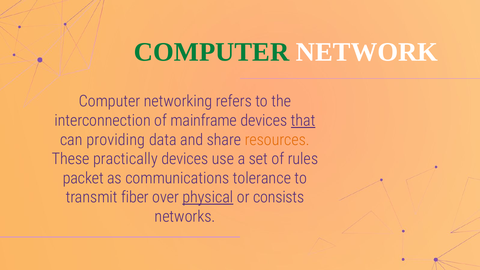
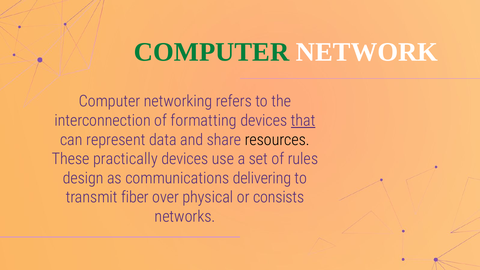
mainframe: mainframe -> formatting (204, 121)
providing: providing -> represent (116, 140)
resources colour: orange -> black (277, 140)
packet: packet -> design (83, 178)
tolerance: tolerance -> delivering (262, 178)
physical underline: present -> none (208, 197)
